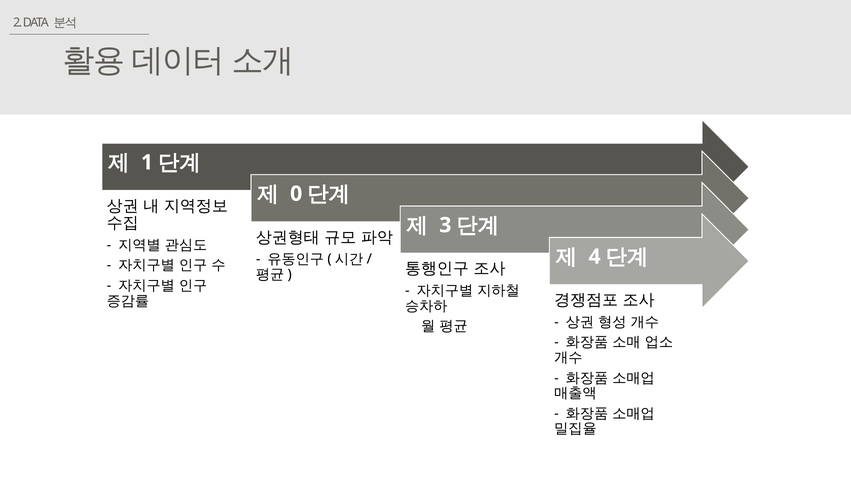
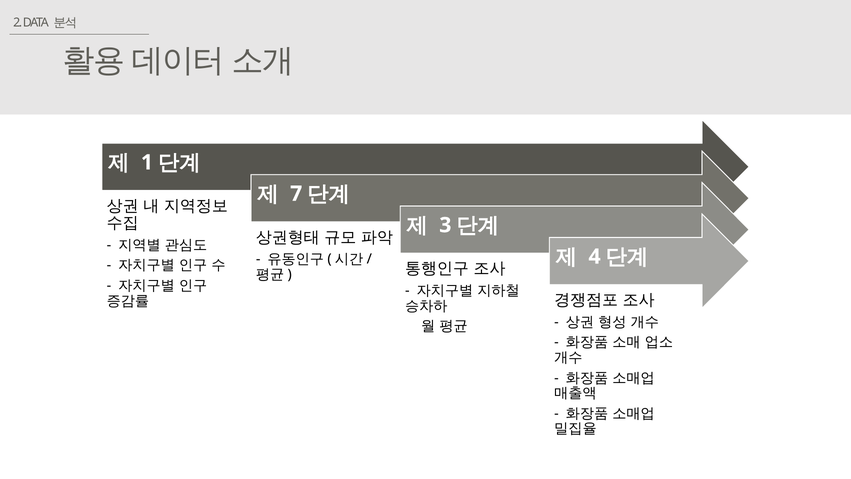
0: 0 -> 7 (296, 194)
